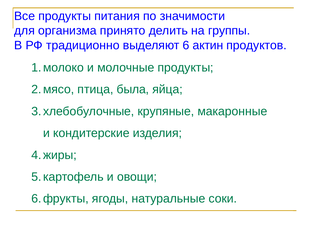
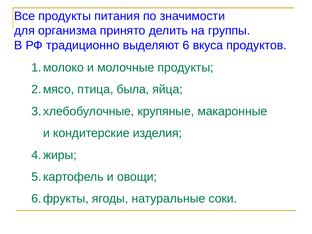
актин: актин -> вкуса (208, 45)
